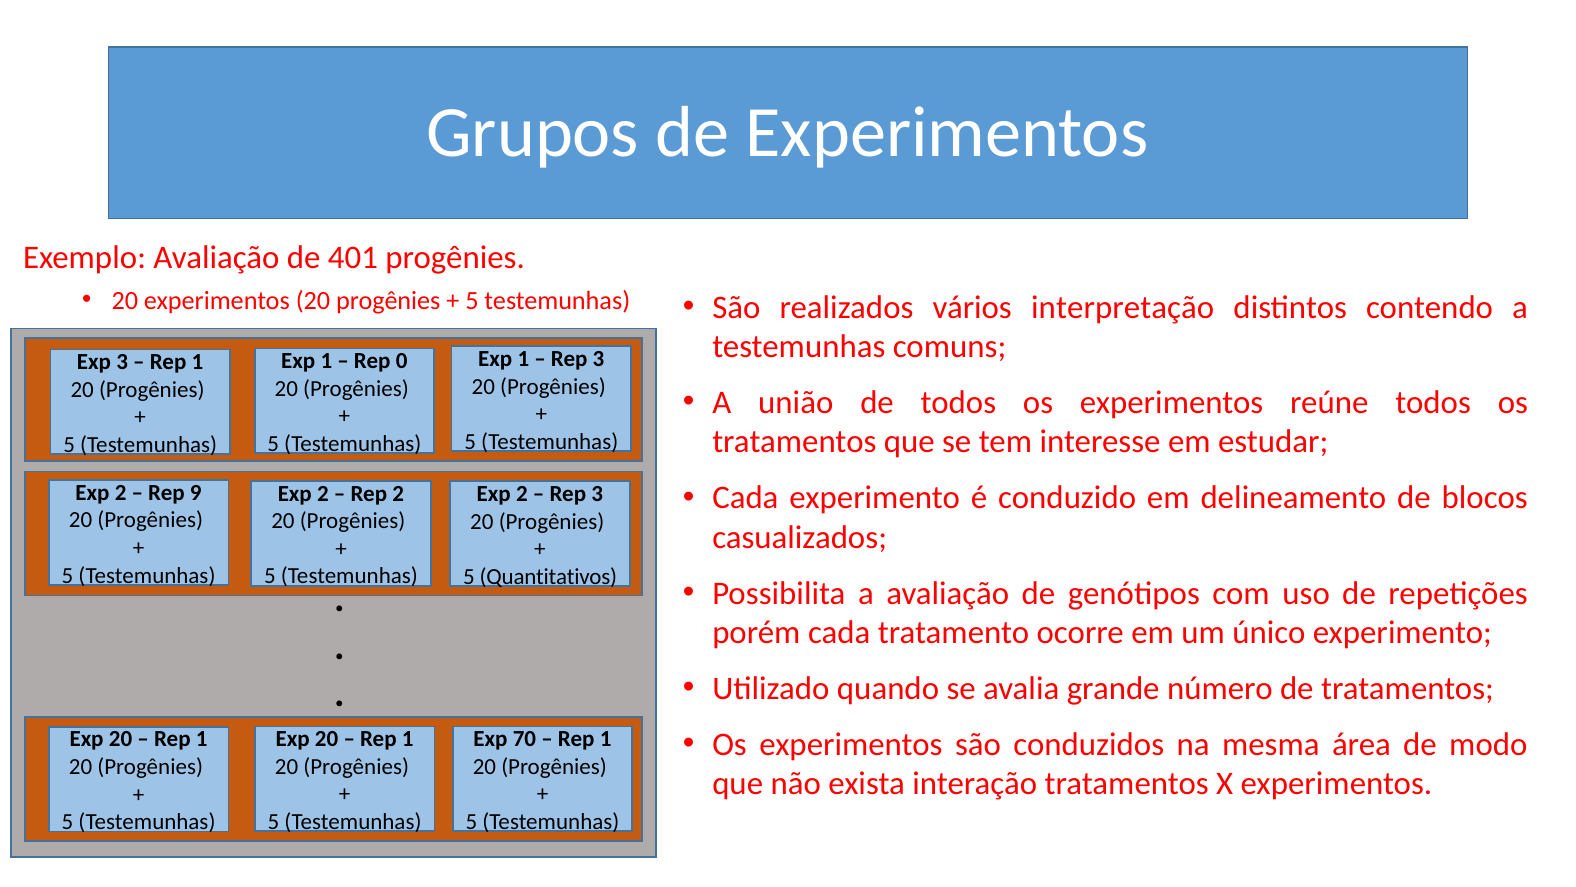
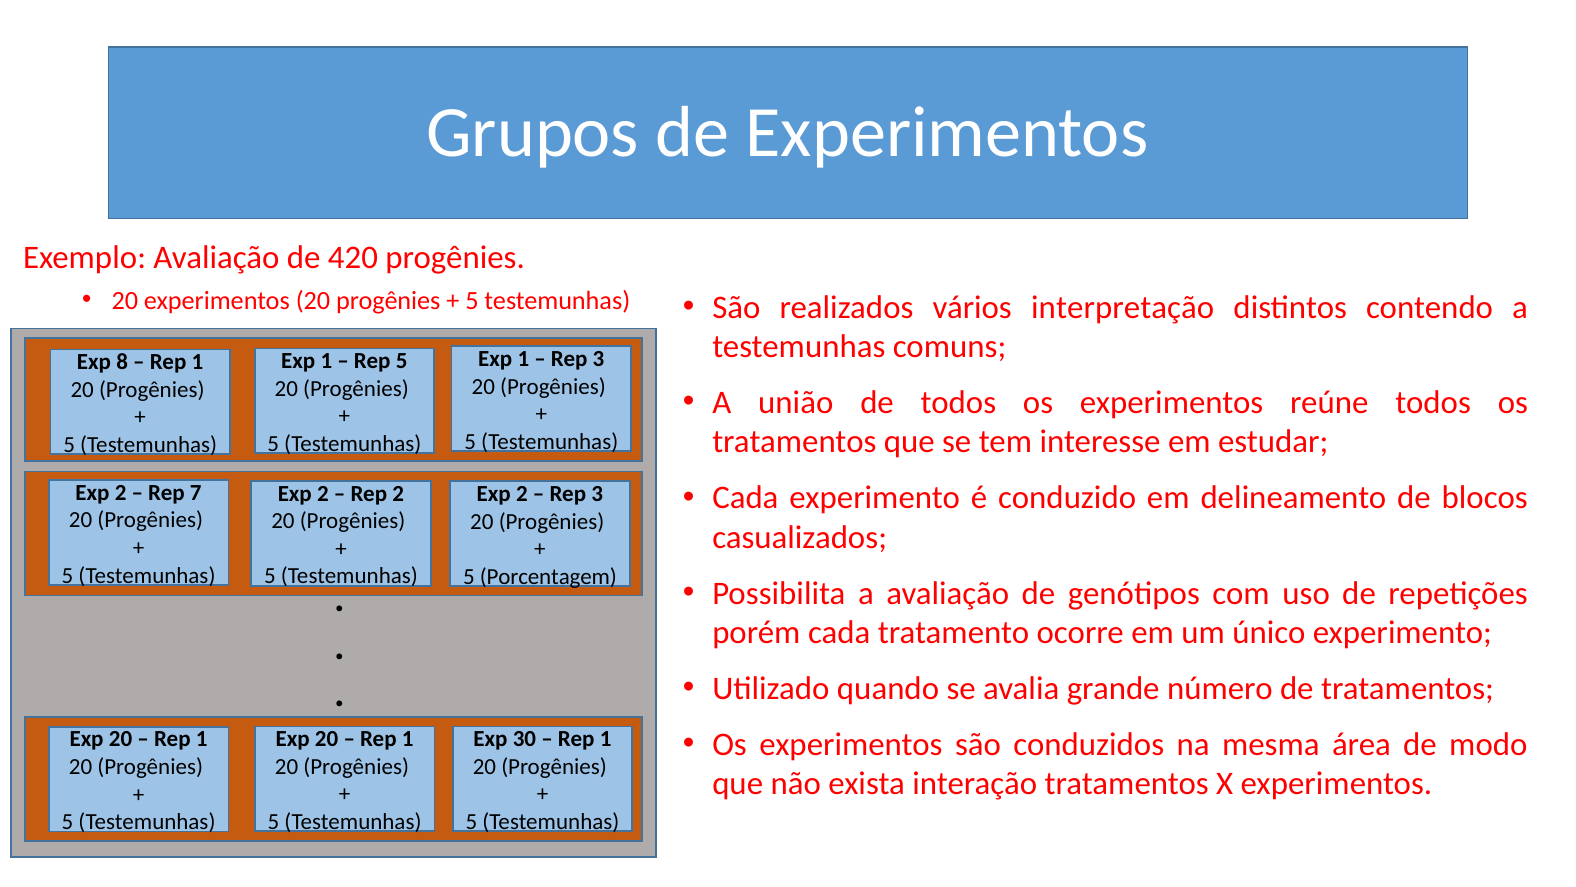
401: 401 -> 420 (353, 257)
Rep 0: 0 -> 5 (402, 361)
Exp 3: 3 -> 8 (122, 362)
9: 9 -> 7 (196, 492)
Quantitativos: Quantitativos -> Porcentagem (548, 576)
70: 70 -> 30 (524, 739)
